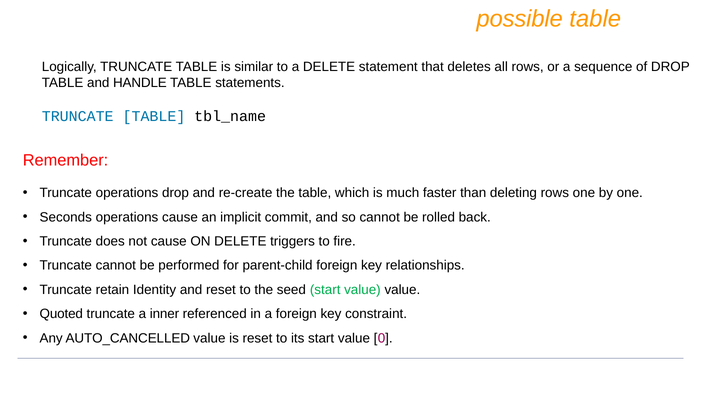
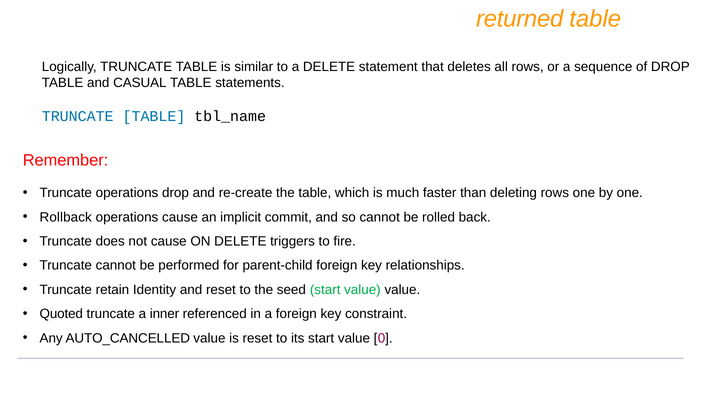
possible: possible -> returned (520, 19)
HANDLE: HANDLE -> CASUAL (140, 83)
Seconds: Seconds -> Rollback (66, 217)
